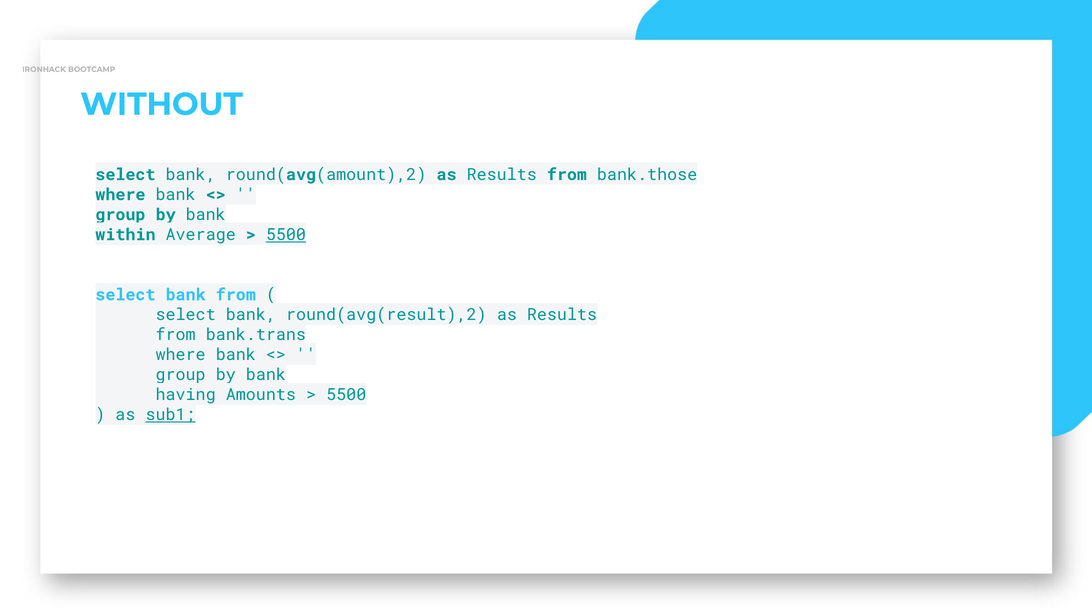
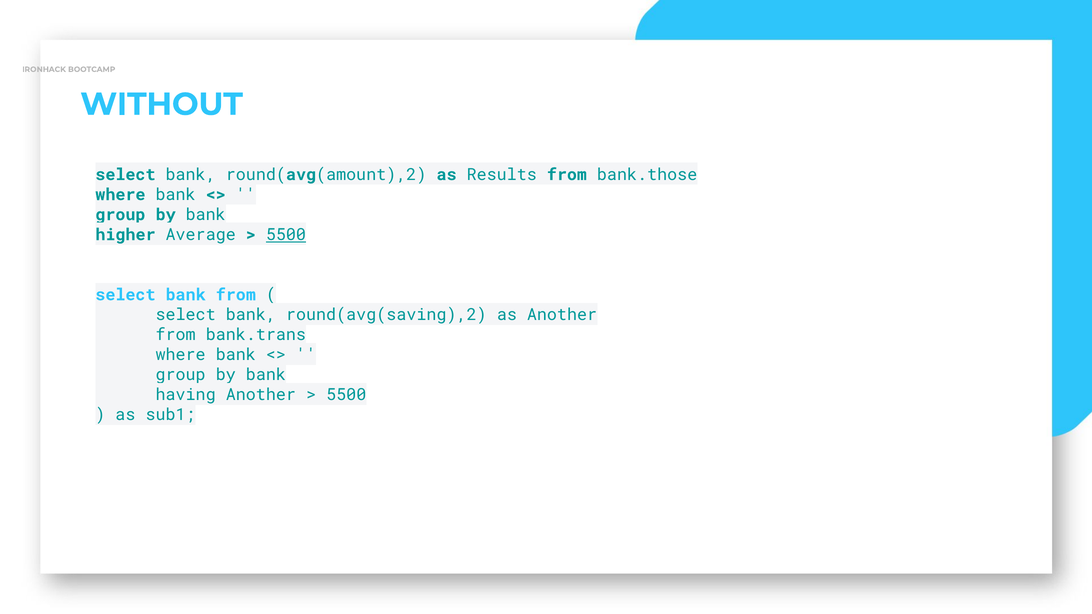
within: within -> higher (125, 235)
round(avg(result),2: round(avg(result),2 -> round(avg(saving),2 (386, 315)
Results: Results -> Another (562, 315)
having Amounts: Amounts -> Another (261, 395)
sub1 underline: present -> none (171, 415)
